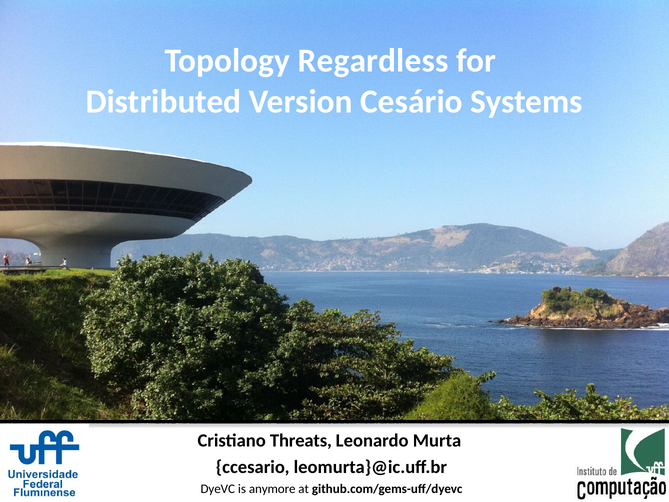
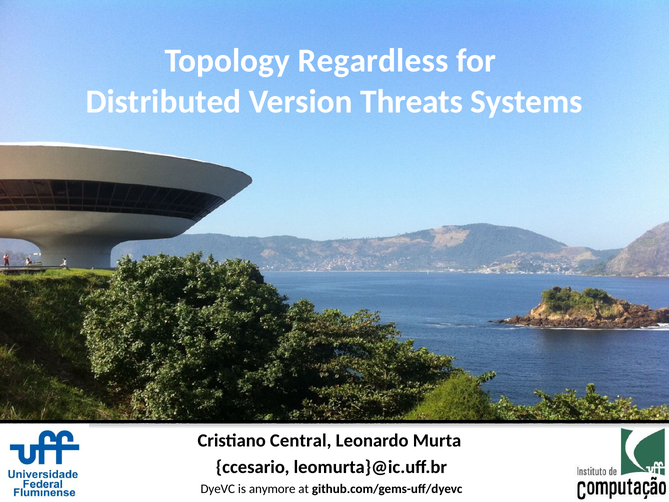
Cesário: Cesário -> Threats (412, 102)
Threats: Threats -> Central (301, 440)
